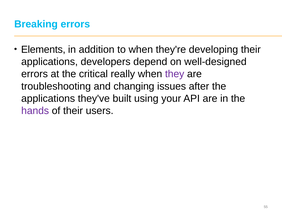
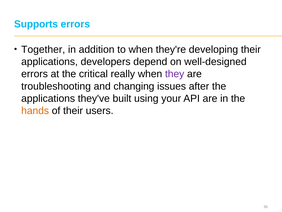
Breaking: Breaking -> Supports (36, 24)
Elements: Elements -> Together (43, 49)
hands colour: purple -> orange (35, 110)
